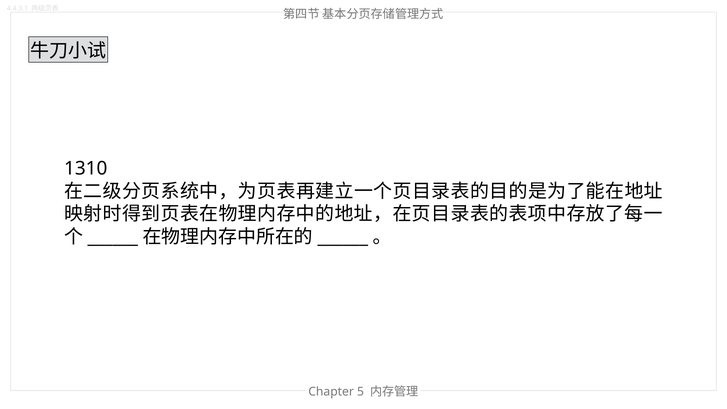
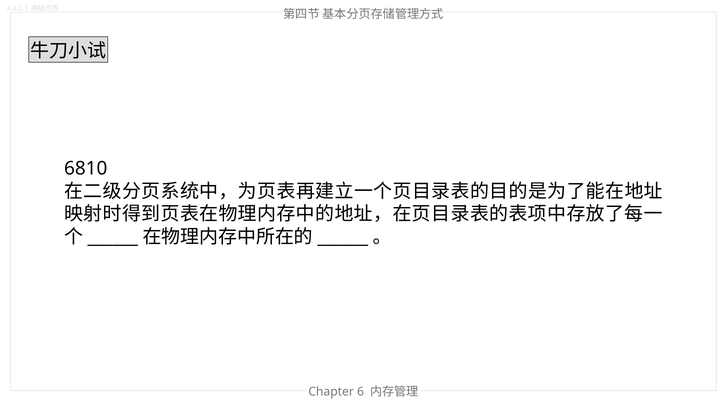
1310: 1310 -> 6810 (86, 169)
5: 5 -> 6 (361, 391)
